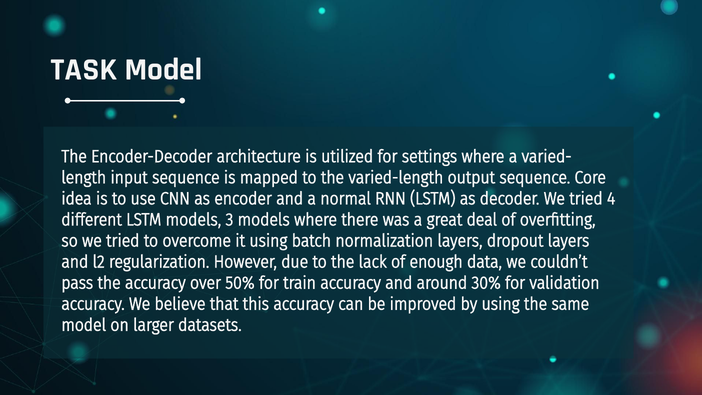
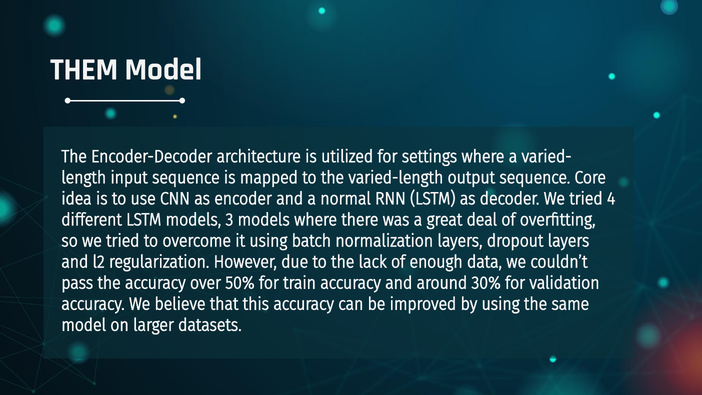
TASK: TASK -> THEM (84, 69)
